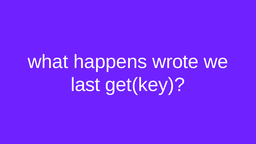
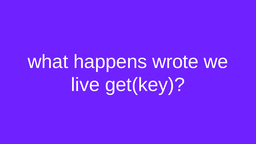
last: last -> live (85, 85)
